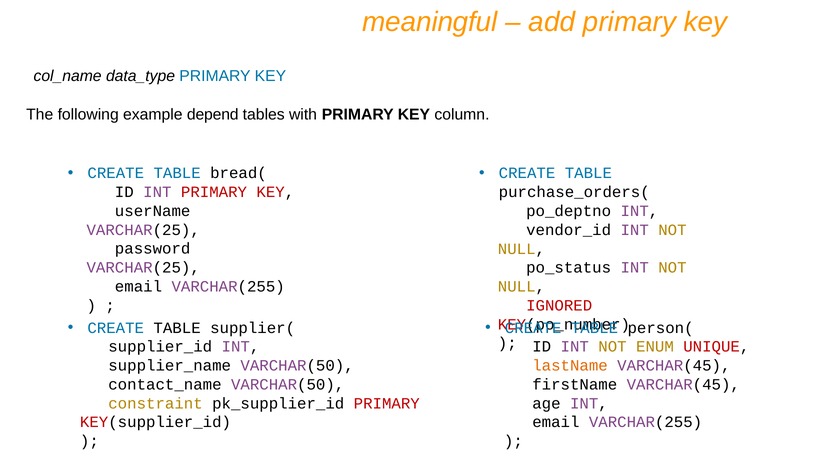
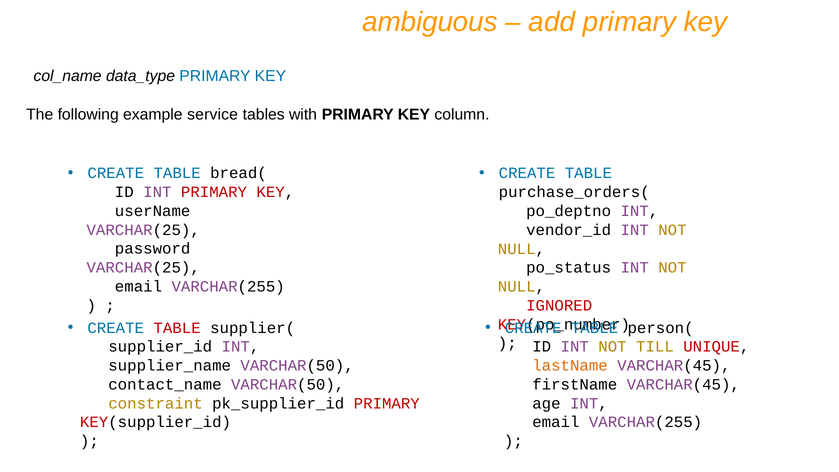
meaningful: meaningful -> ambiguous (430, 22)
depend: depend -> service (213, 115)
TABLE colour: black -> red (177, 328)
ENUM: ENUM -> TILL (655, 347)
